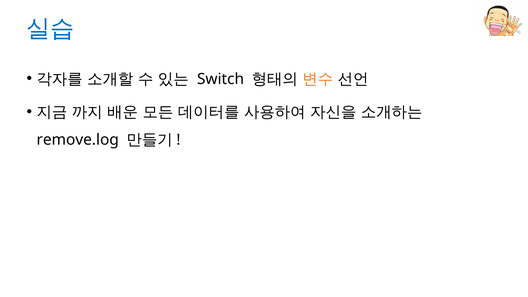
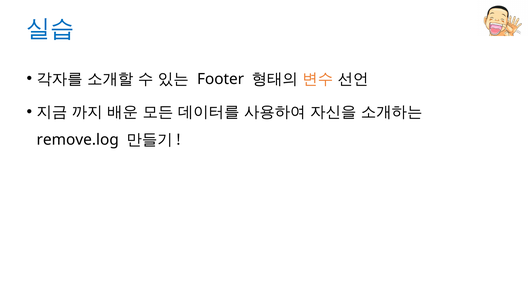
Switch: Switch -> Footer (221, 79)
